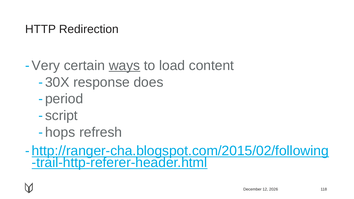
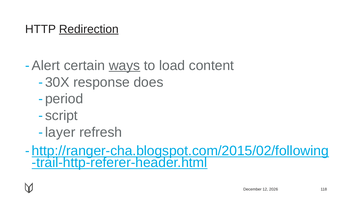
Redirection underline: none -> present (89, 29)
Very: Very -> Alert (46, 66)
hops: hops -> layer (60, 132)
